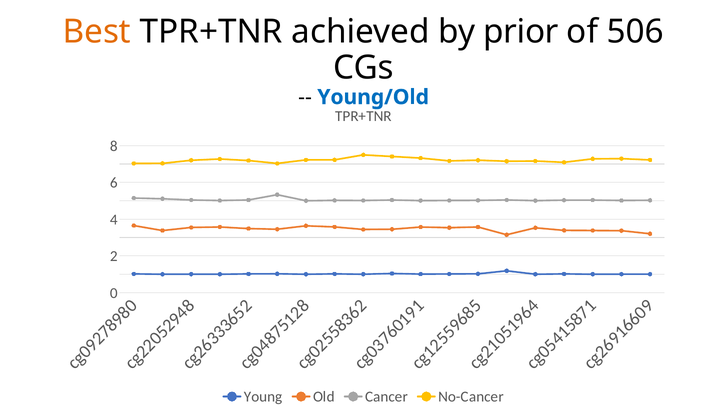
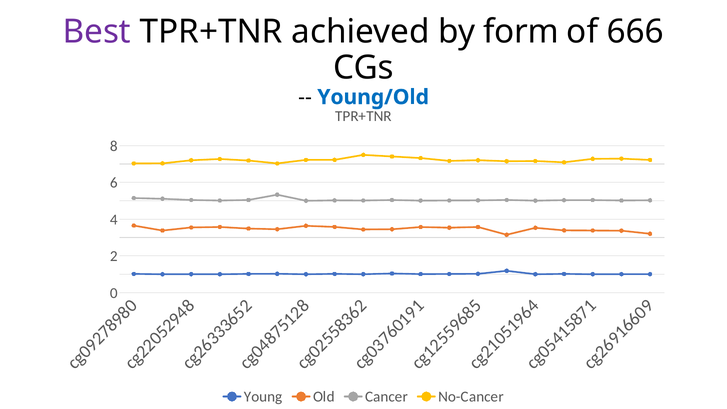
Best colour: orange -> purple (97, 32)
prior: prior -> form (521, 32)
506: 506 -> 666 (635, 32)
